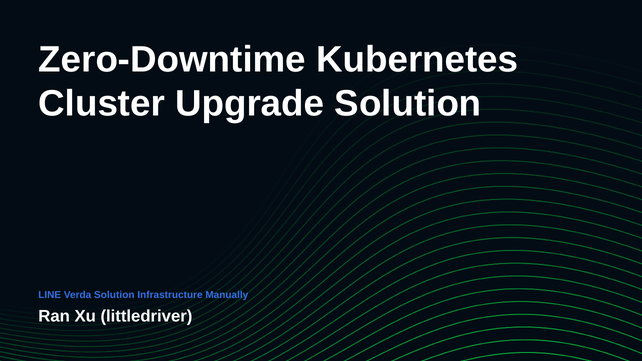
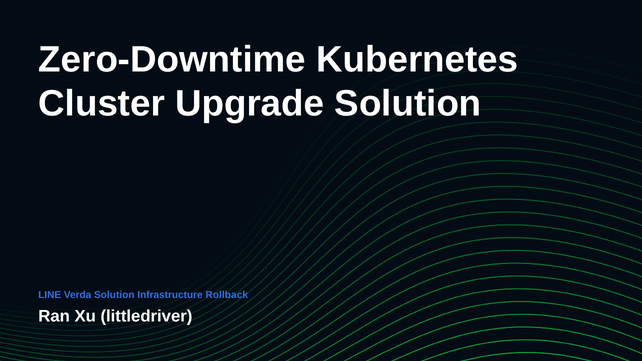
Manually: Manually -> Rollback (227, 295)
